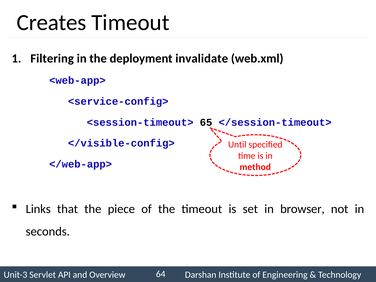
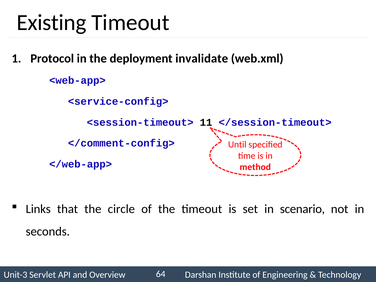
Creates: Creates -> Existing (52, 23)
Filtering: Filtering -> Protocol (52, 59)
65: 65 -> 11 (206, 122)
</visible-config>: </visible-config> -> </comment-config> (121, 143)
piece: piece -> circle (121, 209)
browser: browser -> scenario (302, 209)
